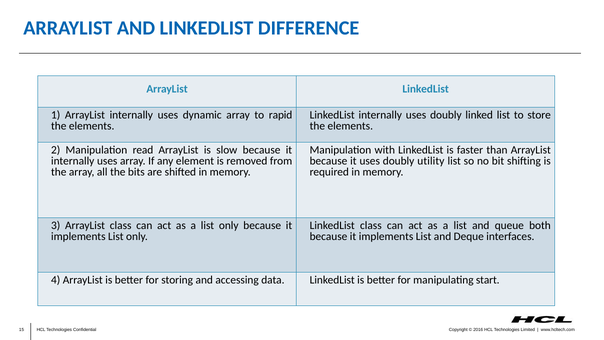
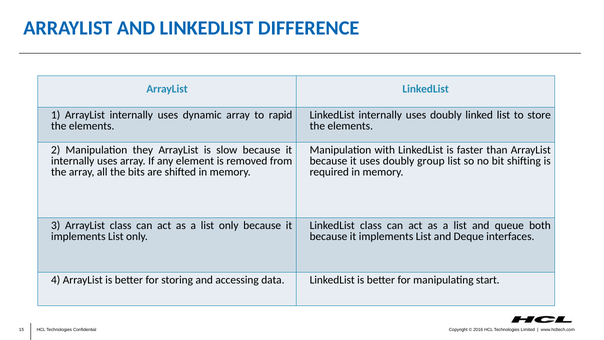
read: read -> they (143, 150)
utility: utility -> group (431, 161)
